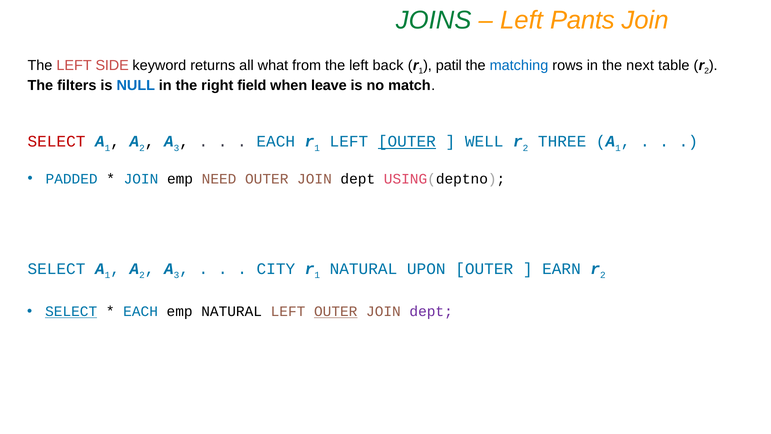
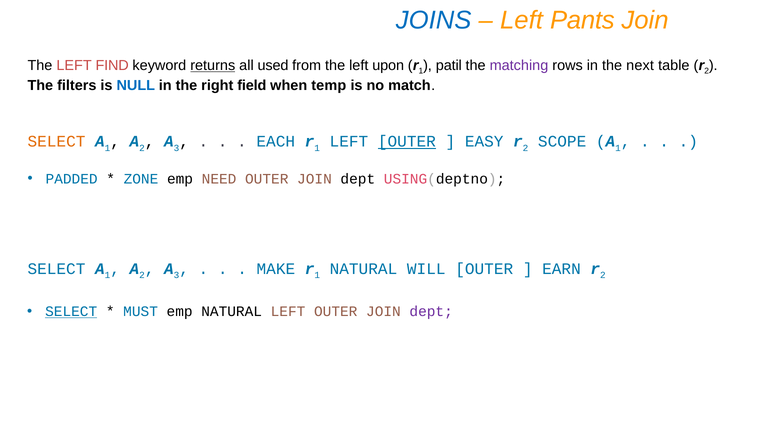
JOINS colour: green -> blue (434, 20)
SIDE: SIDE -> FIND (112, 66)
returns underline: none -> present (213, 66)
what: what -> used (273, 66)
back: back -> upon (388, 66)
matching colour: blue -> purple (519, 66)
leave: leave -> temp (329, 85)
SELECT colour: red -> orange (56, 142)
WELL: WELL -> EASY (484, 142)
THREE: THREE -> SCOPE (562, 142)
JOIN: JOIN -> ZONE (141, 179)
CITY: CITY -> MAKE (276, 269)
UPON: UPON -> WILL (426, 269)
EACH: EACH -> MUST (141, 311)
OUTER underline: present -> none (336, 311)
